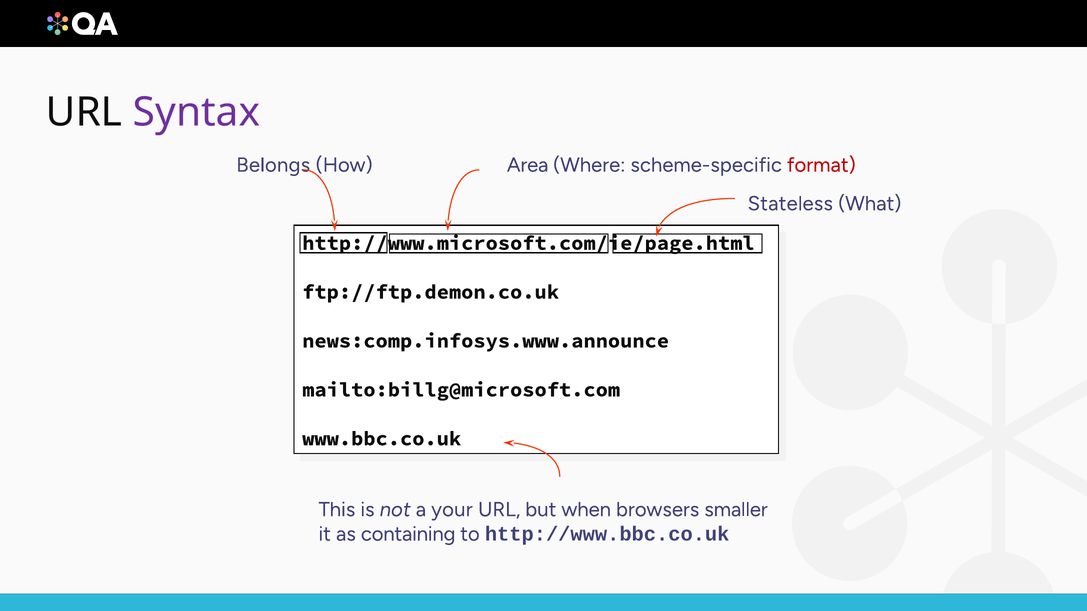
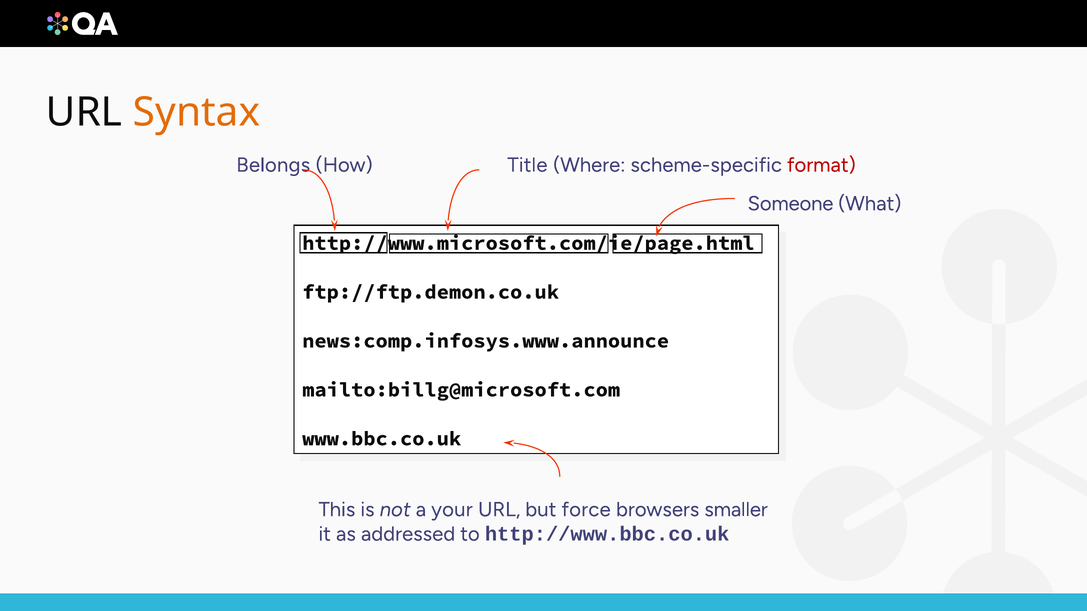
Syntax colour: purple -> orange (197, 112)
Area: Area -> Title (527, 165)
Stateless: Stateless -> Someone (790, 204)
when: when -> force (586, 510)
containing: containing -> addressed (408, 534)
